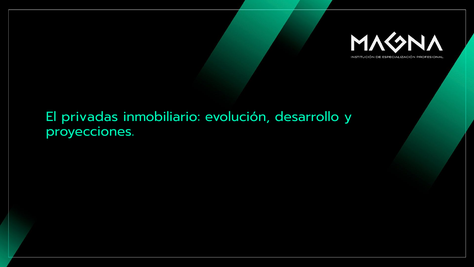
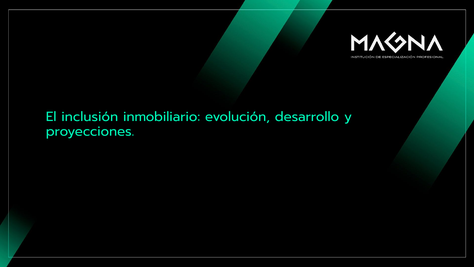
privadas: privadas -> inclusión (90, 117)
